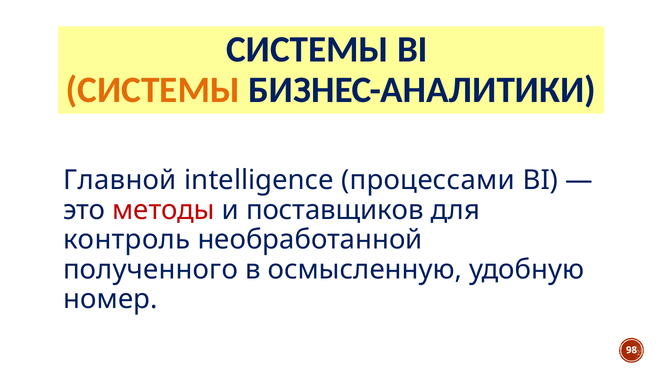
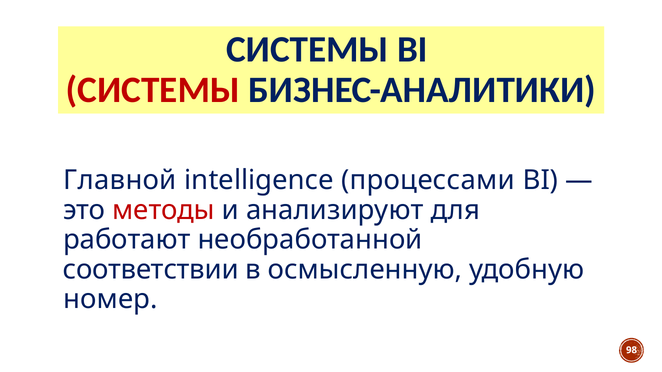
СИСТЕМЫ colour: orange -> red (153, 90)
поставщиков: поставщиков -> анализируют (335, 210)
контроль: контроль -> работают (127, 240)
полученного: полученного -> соответствии (151, 270)
